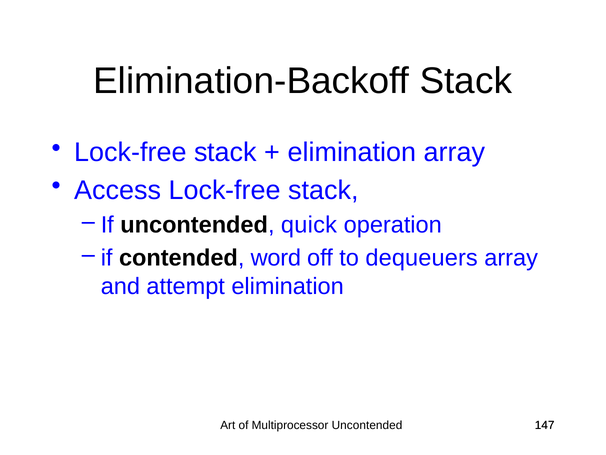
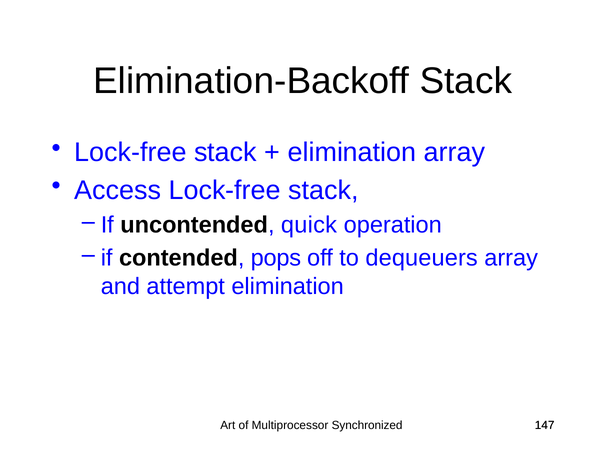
word: word -> pops (276, 258)
Multiprocessor Uncontended: Uncontended -> Synchronized (367, 425)
